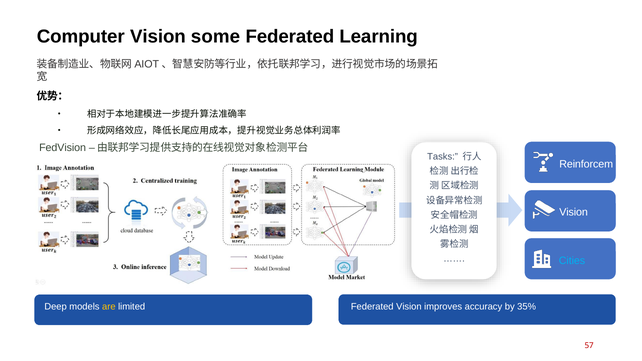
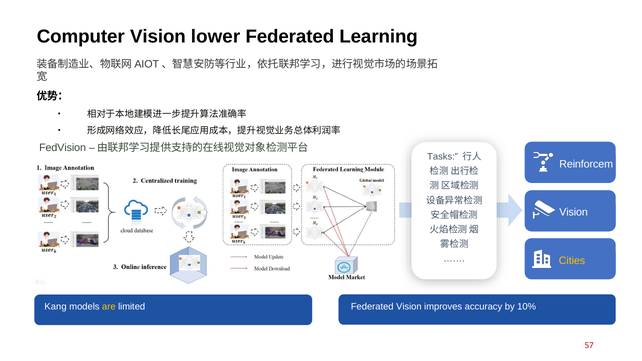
some: some -> lower (216, 37)
Cities colour: light blue -> yellow (572, 261)
Deep: Deep -> Kang (56, 307)
35%: 35% -> 10% (527, 307)
